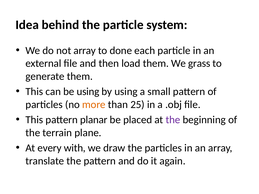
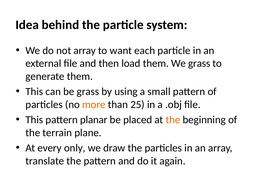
done: done -> want (121, 51)
be using: using -> grass (88, 92)
the colour: purple -> orange (173, 120)
with: with -> only (75, 148)
